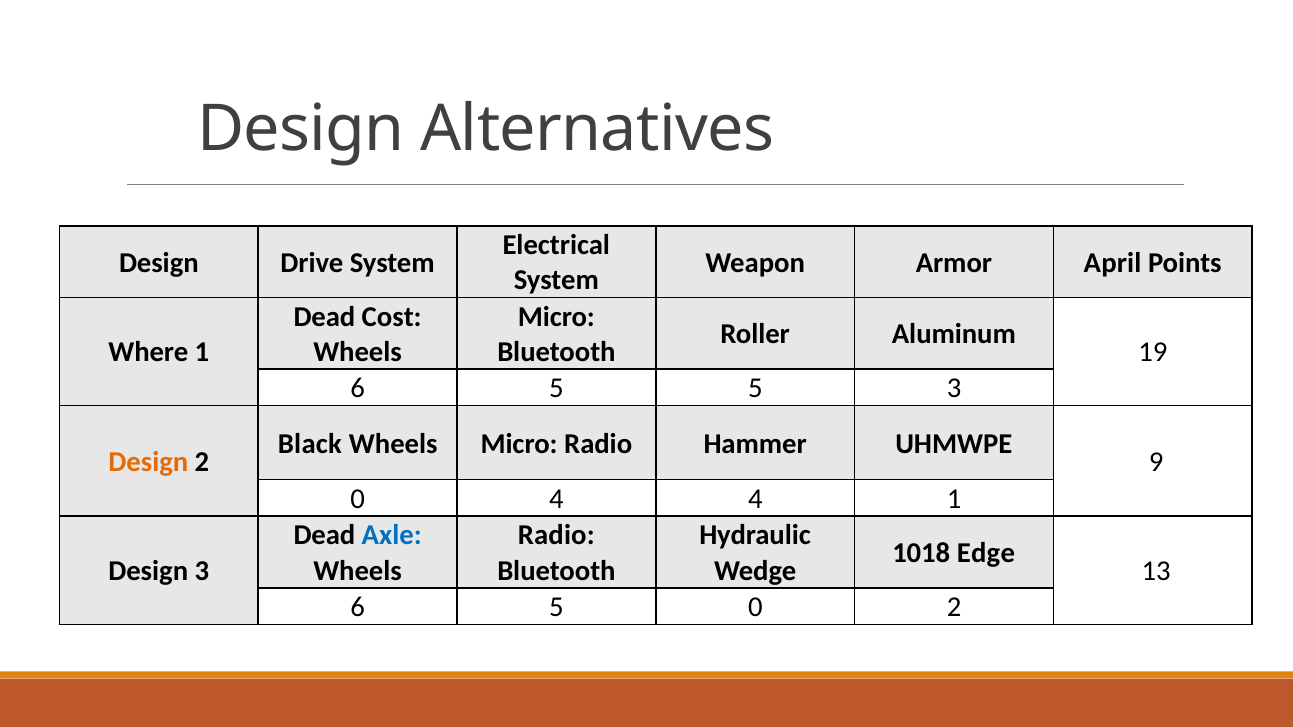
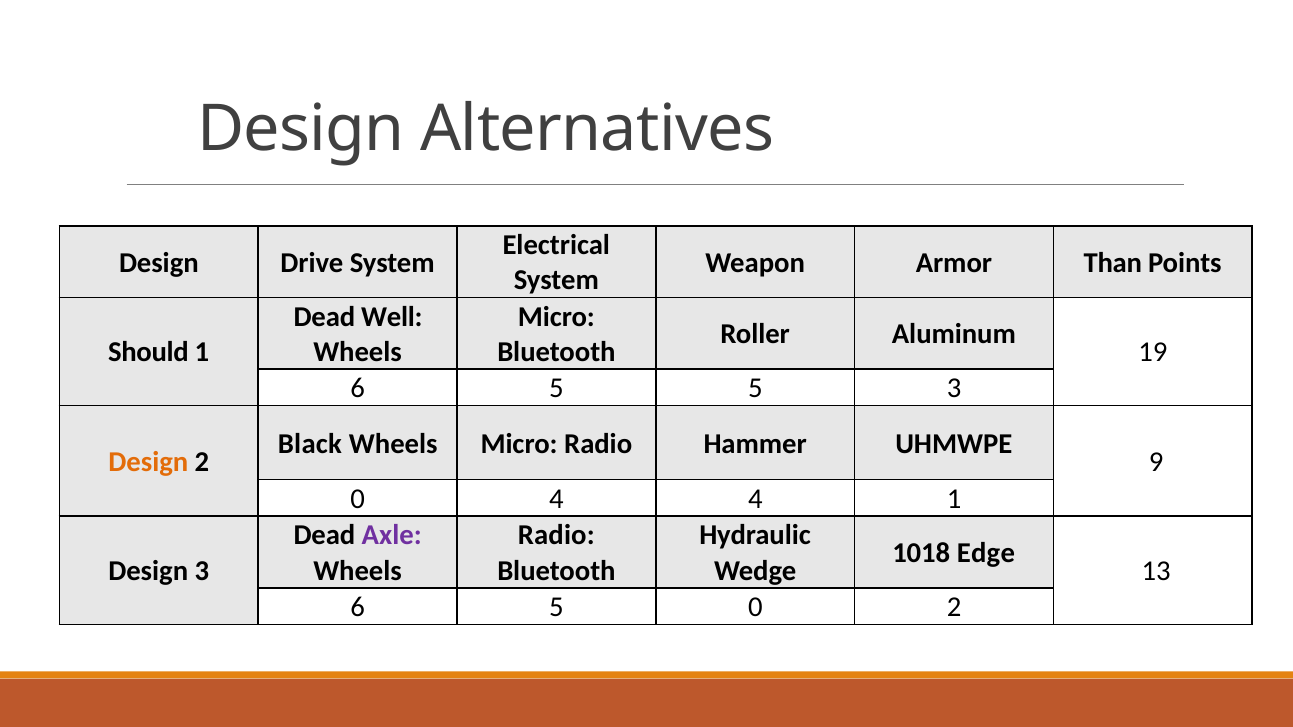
April: April -> Than (1113, 263)
Cost: Cost -> Well (392, 317)
Where: Where -> Should (148, 353)
Axle colour: blue -> purple (392, 536)
